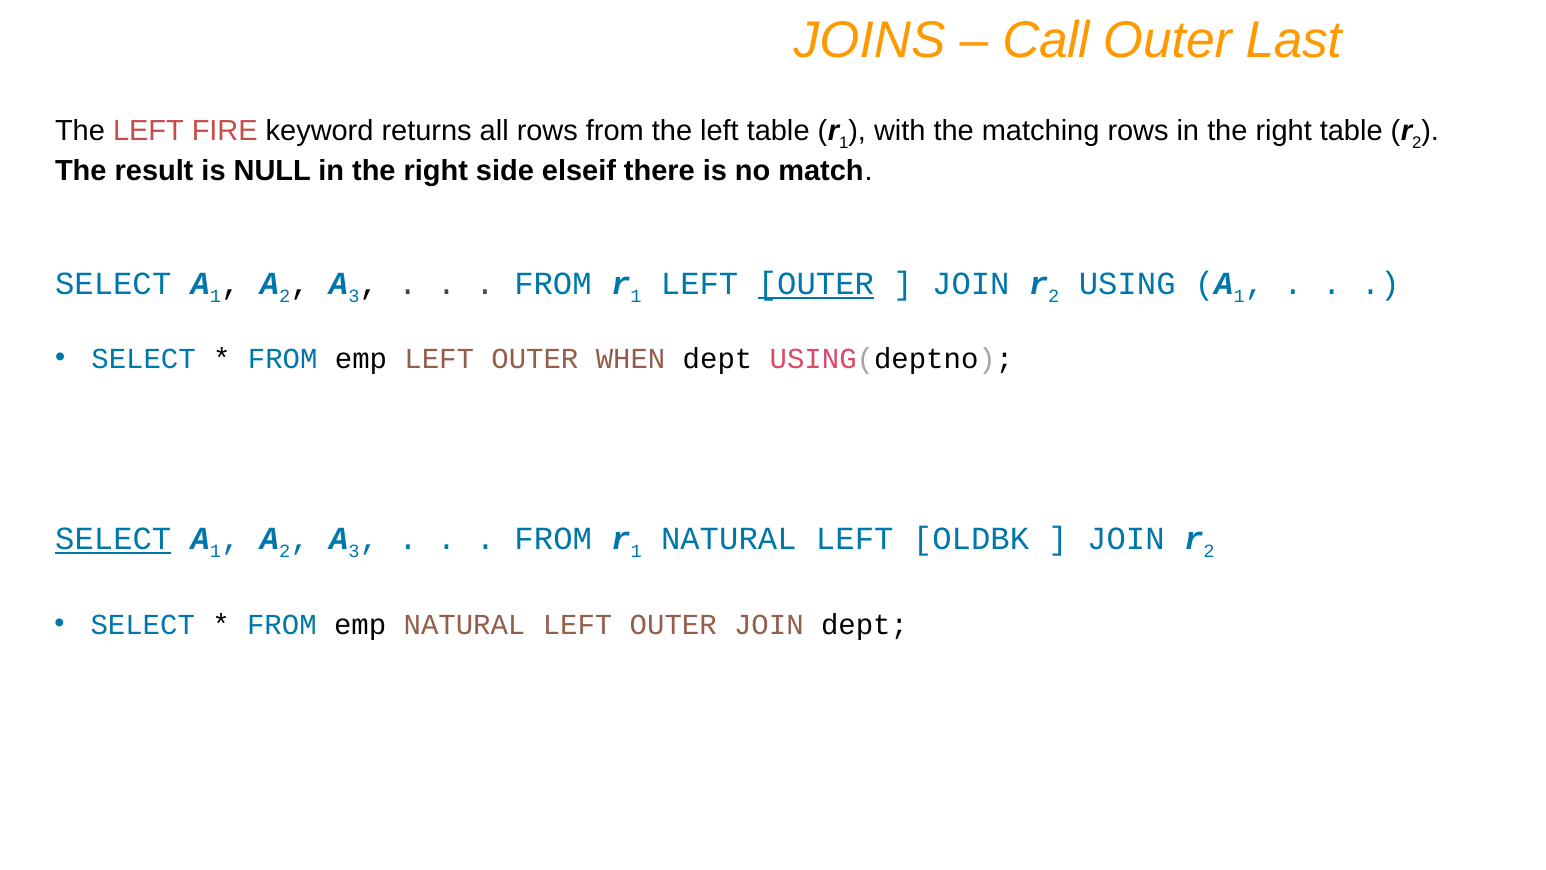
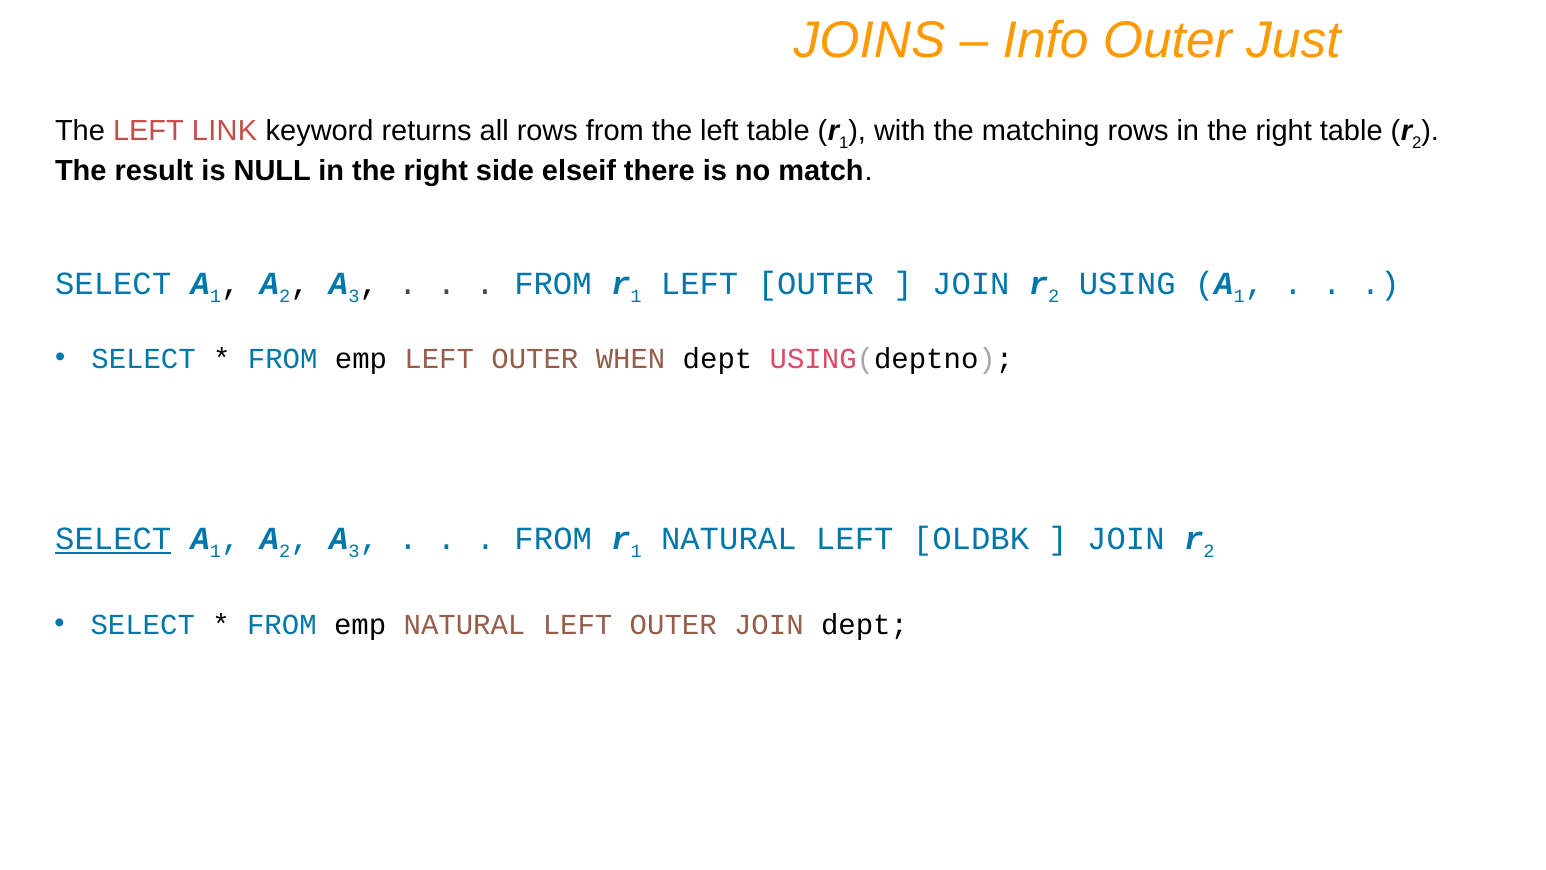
Call: Call -> Info (1046, 40)
Last: Last -> Just (1293, 40)
FIRE: FIRE -> LINK (225, 131)
OUTER underline: present -> none (816, 284)
